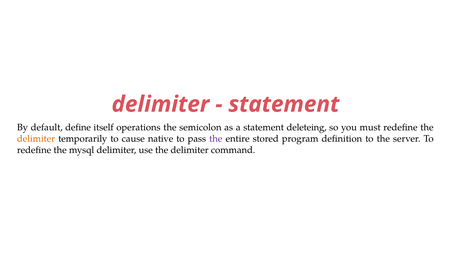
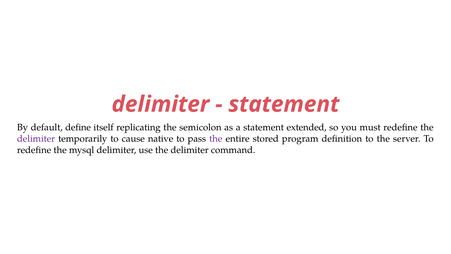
operations: operations -> replicating (138, 127)
deleteing: deleteing -> extended (307, 127)
delimiter colour: orange -> purple (36, 139)
